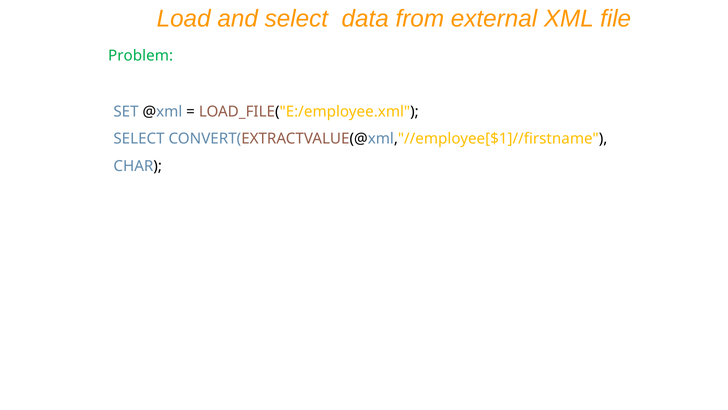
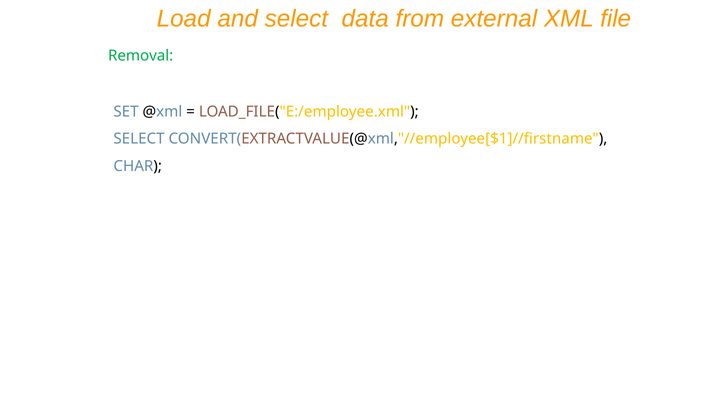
Problem: Problem -> Removal (141, 56)
